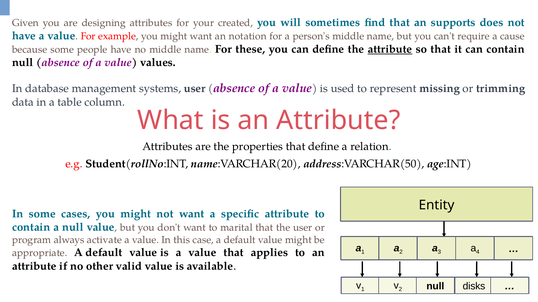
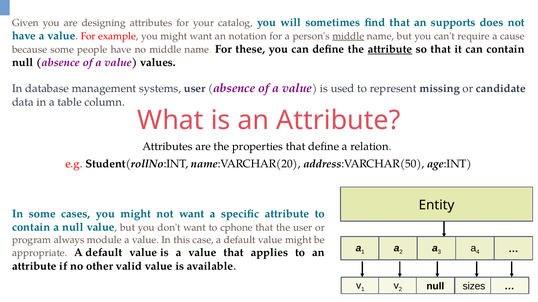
created: created -> catalog (235, 23)
middle underline: none -> present (348, 36)
trimming: trimming -> candidate (501, 89)
marital: marital -> cphone (237, 228)
activate: activate -> module (104, 240)
disks: disks -> sizes (474, 287)
